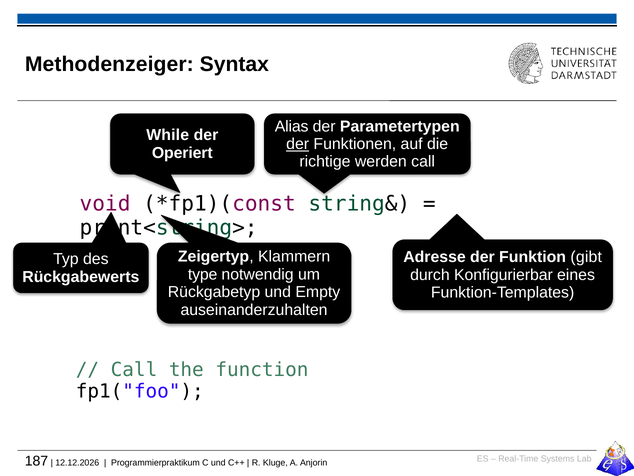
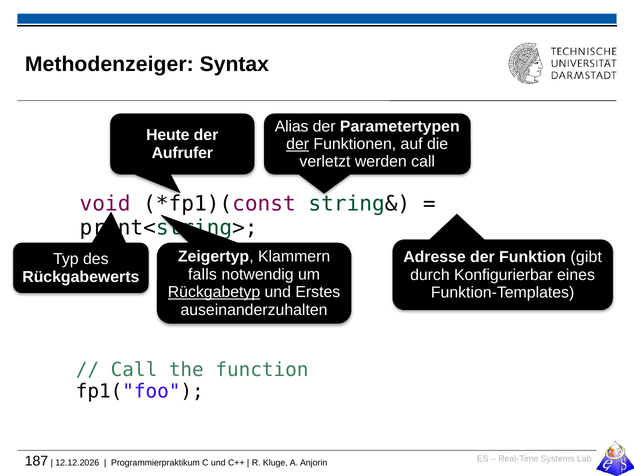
While: While -> Heute (168, 135)
Operiert: Operiert -> Aufrufer (182, 153)
richtige: richtige -> verletzt (325, 162)
type: type -> falls (202, 274)
Rückgabetyp underline: none -> present (214, 292)
Empty: Empty -> Erstes (318, 292)
